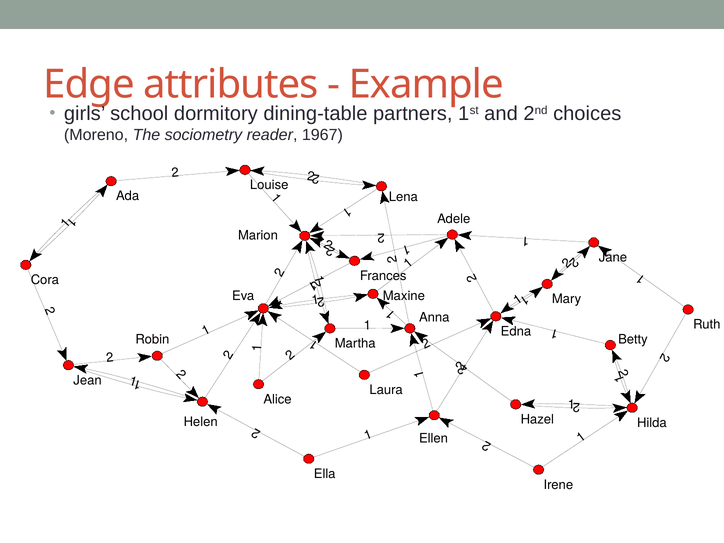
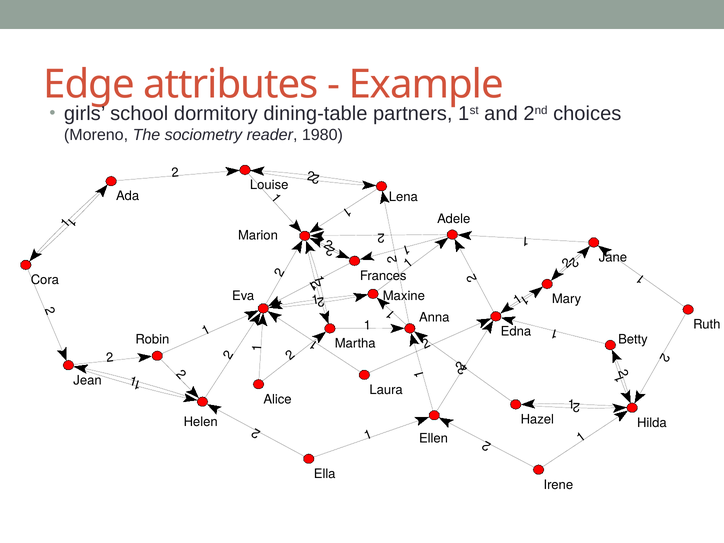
1967: 1967 -> 1980 (322, 135)
